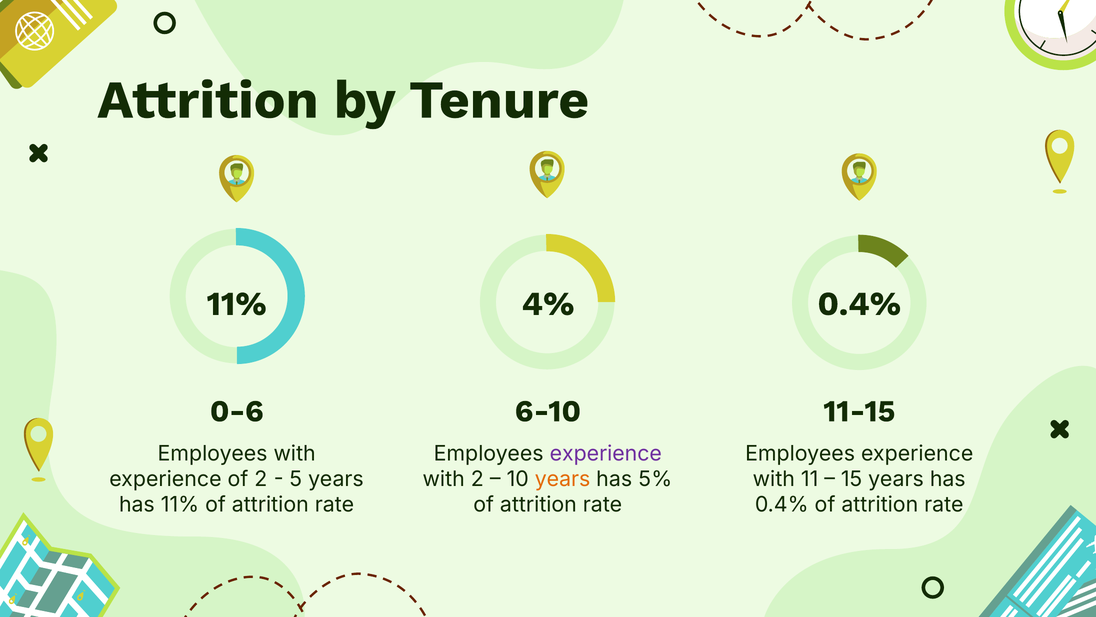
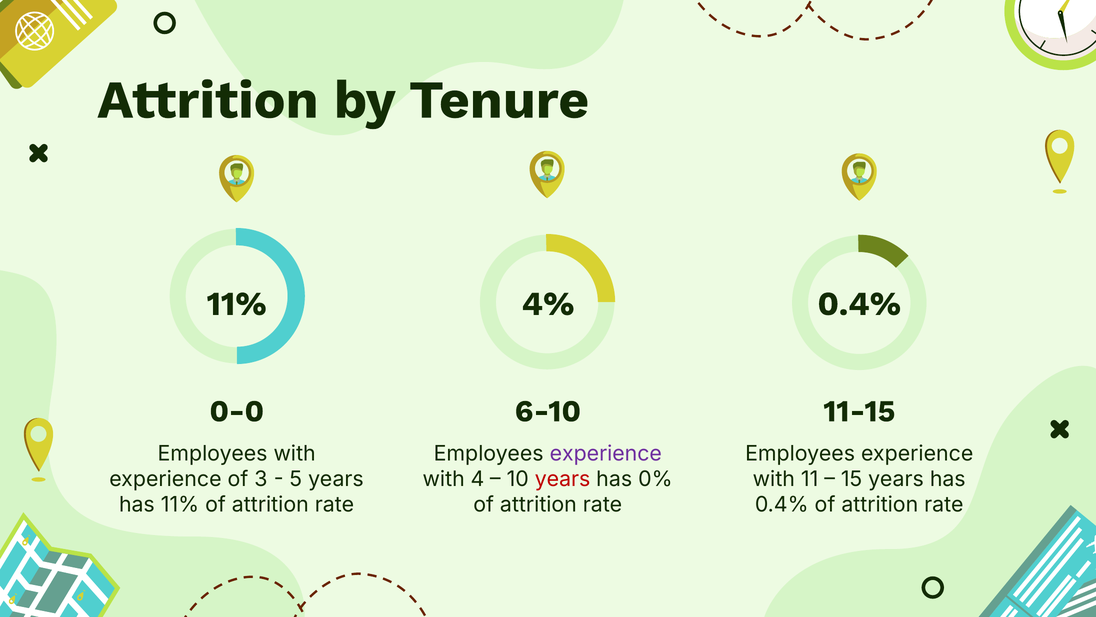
0-6: 0-6 -> 0-0 (237, 411)
of 2: 2 -> 3 (261, 479)
with 2: 2 -> 4 (477, 479)
years colour: orange -> red (563, 479)
5%: 5% -> 0% (655, 479)
